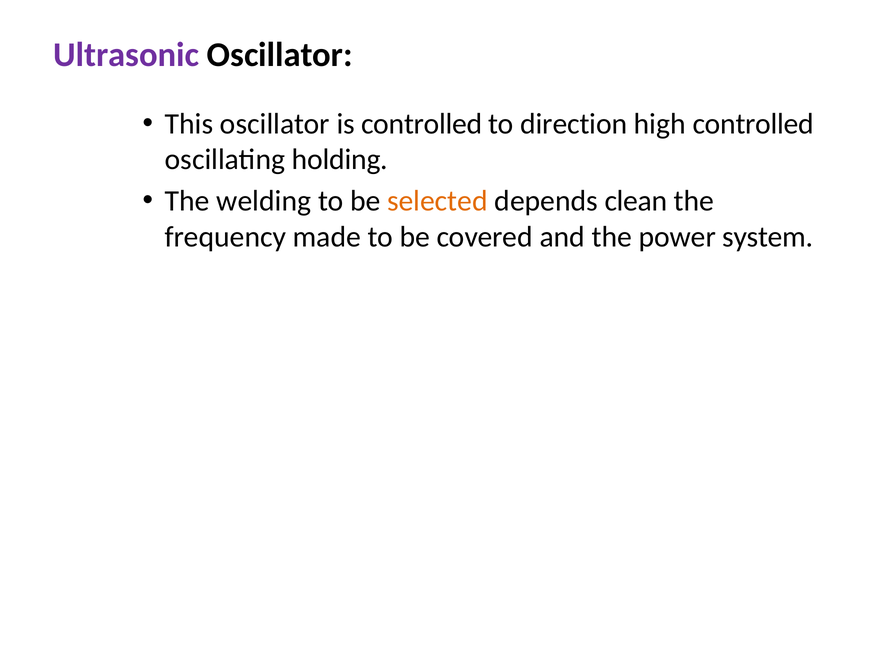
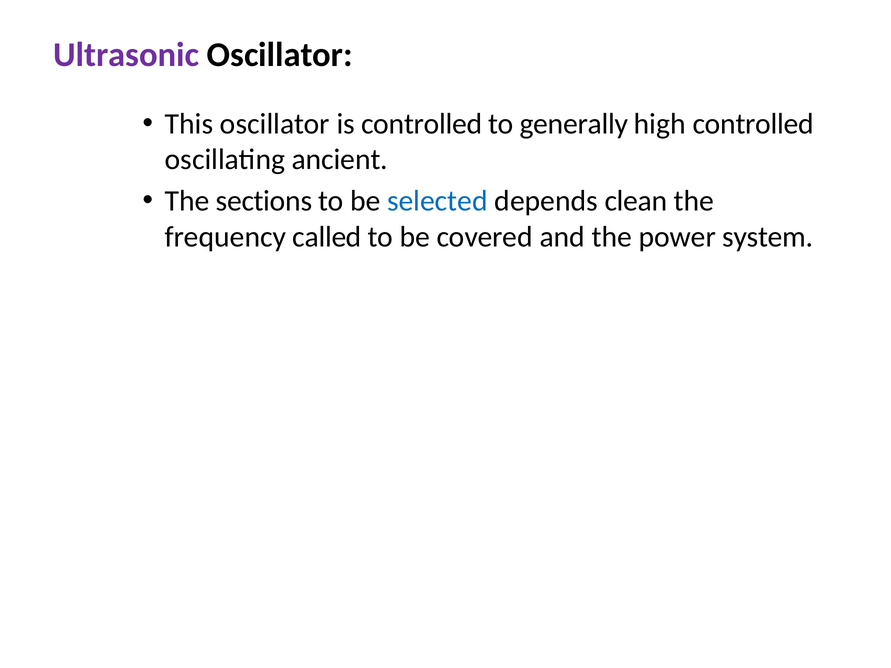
direction: direction -> generally (574, 124)
holding: holding -> ancient (340, 160)
welding: welding -> sections (264, 201)
selected colour: orange -> blue (437, 201)
made: made -> called (327, 237)
